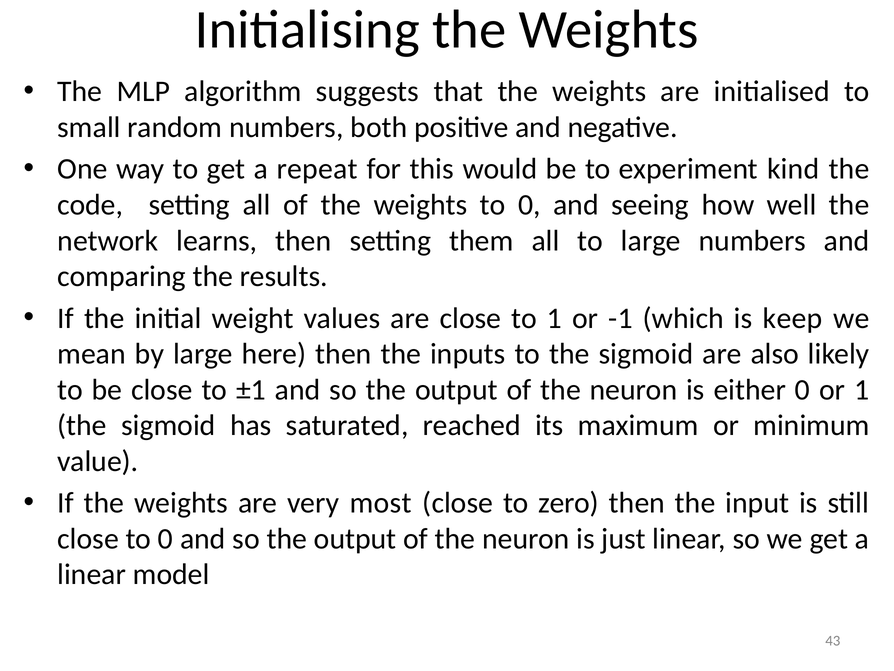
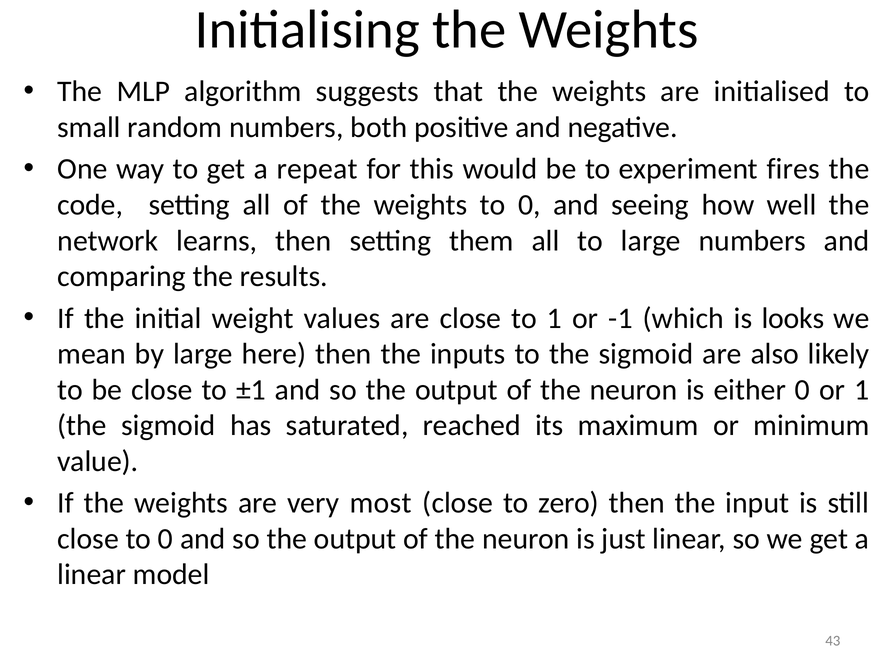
kind: kind -> fires (793, 169)
keep: keep -> looks (793, 318)
